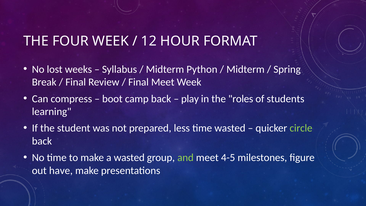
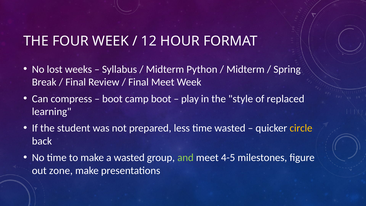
camp back: back -> boot (161, 99)
roles: roles -> style (241, 99)
students: students -> replaced (286, 99)
circle colour: light green -> yellow (301, 128)
have: have -> zone (61, 170)
